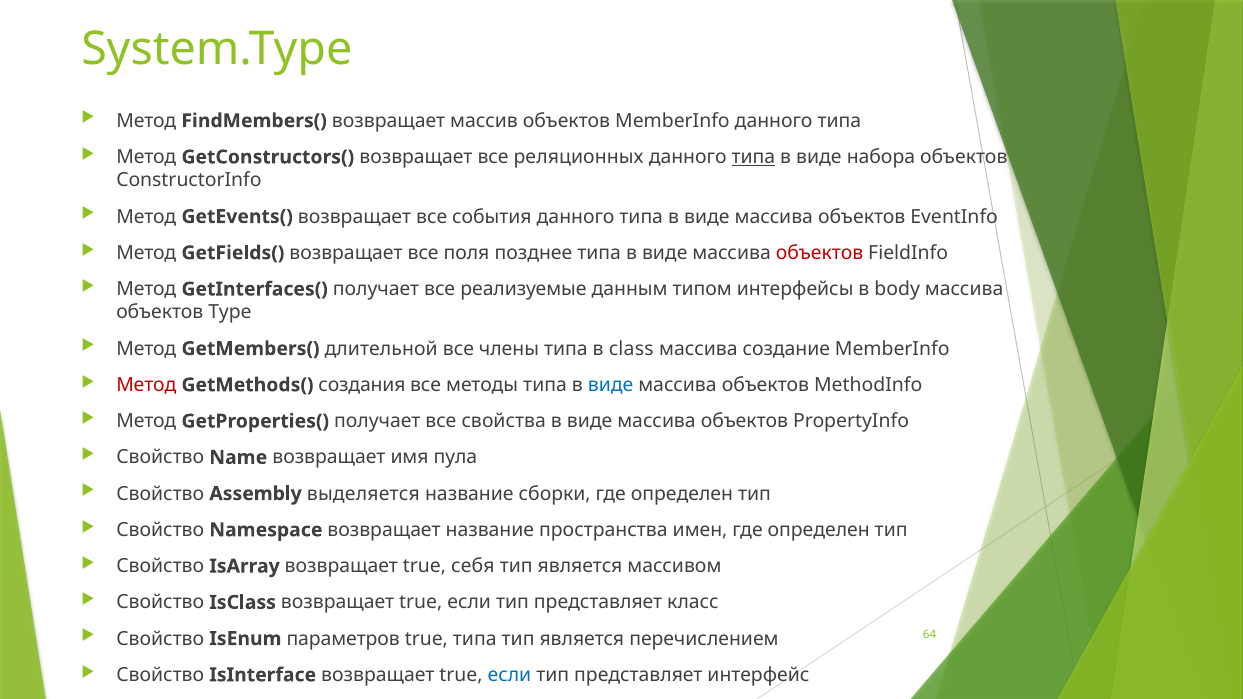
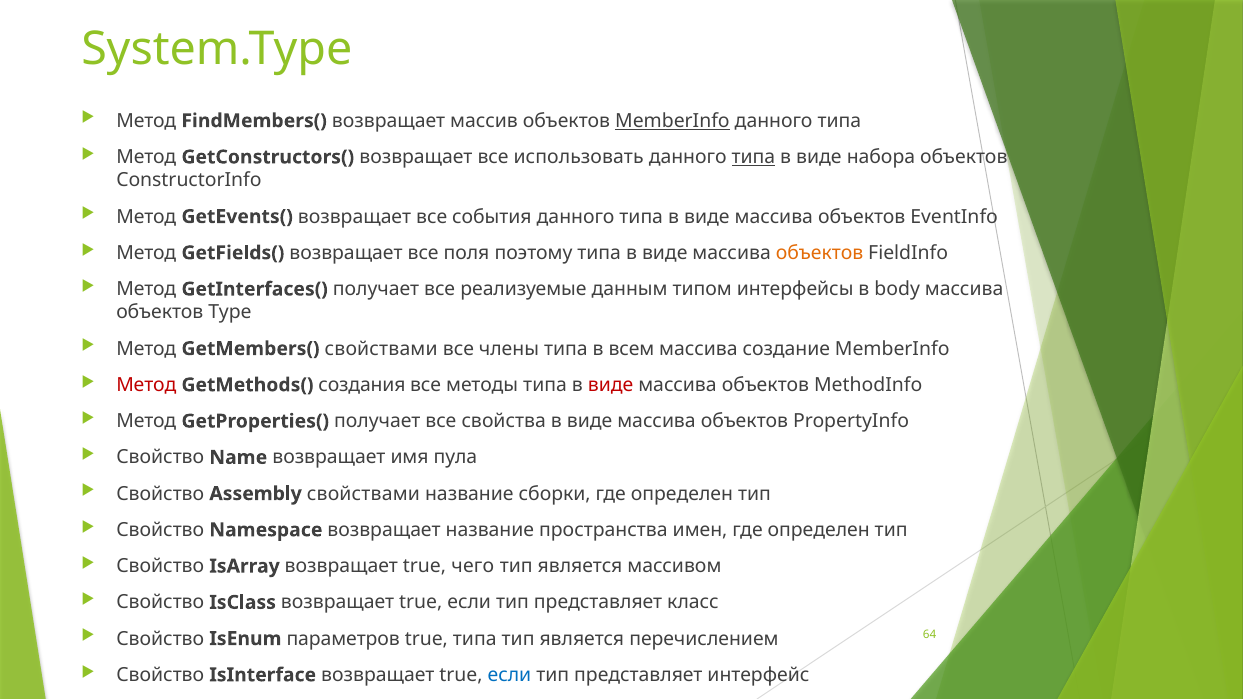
MemberInfo underline: none -> present (672, 121)
реляционных: реляционных -> использовать (579, 157)
позднее: позднее -> поэтому (533, 253)
объектов colour: red -> orange (820, 253)
GetMembers( длительной: длительной -> свойствами (381, 349)
class: class -> всем (631, 349)
виде colour: blue -> red (611, 385)
Assembly выделяется: выделяется -> свойствами (363, 494)
себя: себя -> чего (473, 566)
